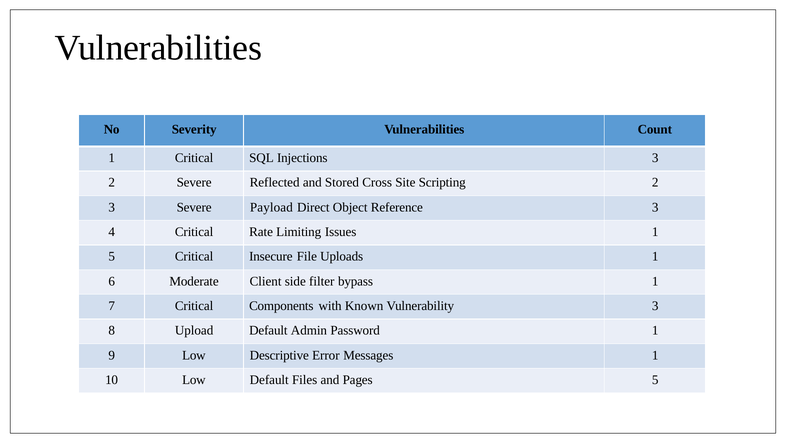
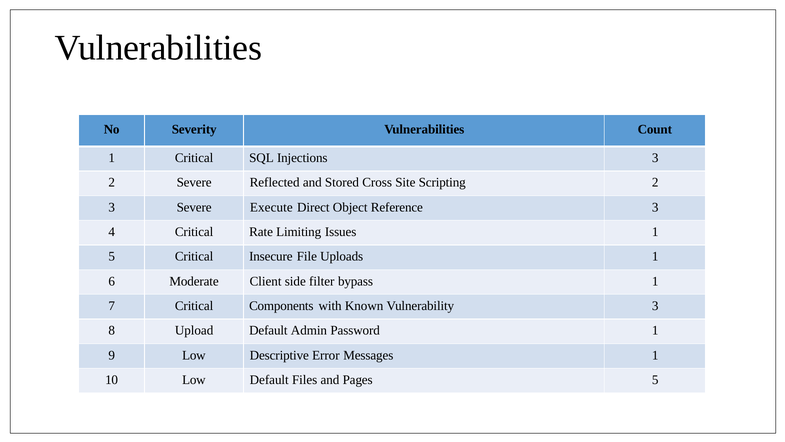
Payload: Payload -> Execute (271, 207)
